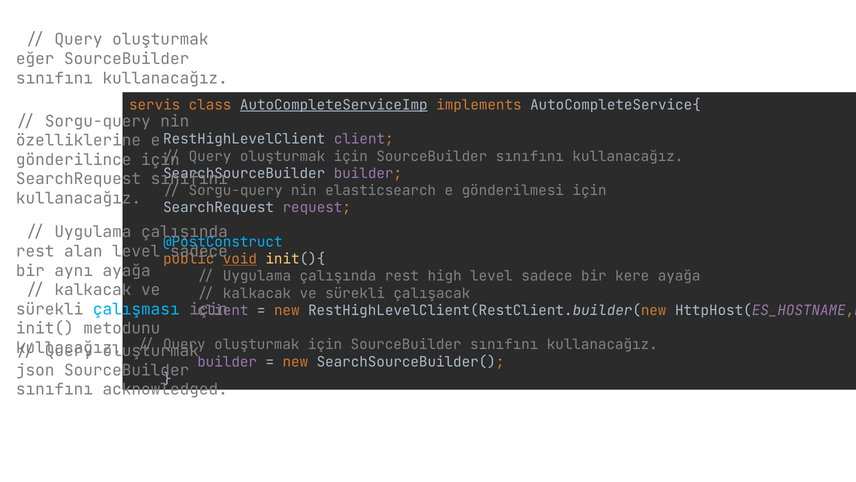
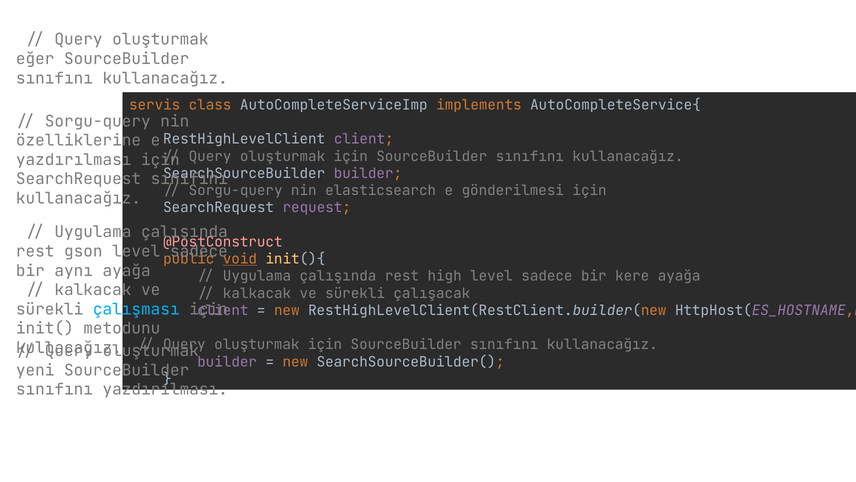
AutoCompleteServiceImp underline: present -> none (334, 105)
gönderilince: gönderilince -> yazdırılması (74, 160)
@PostConstruct colour: light blue -> pink (223, 242)
alan: alan -> gson (83, 251)
json: json -> yeni (35, 370)
sınıfını acknowledged: acknowledged -> yazdırılması (165, 389)
